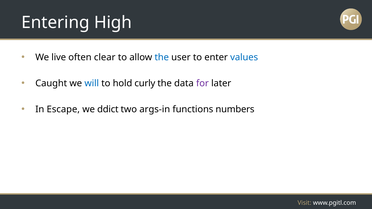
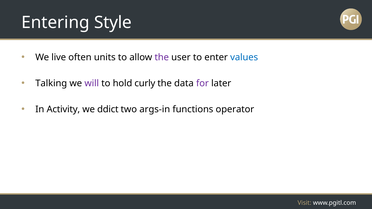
High: High -> Style (113, 22)
clear: clear -> units (105, 57)
the colour: blue -> purple (162, 57)
Caught: Caught -> Talking (51, 83)
will colour: blue -> purple (92, 83)
Escape: Escape -> Activity (63, 109)
numbers: numbers -> operator (235, 109)
